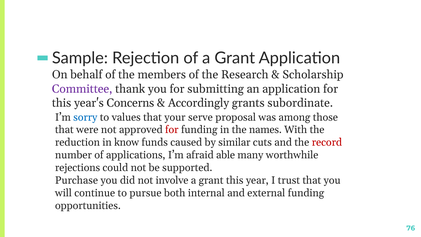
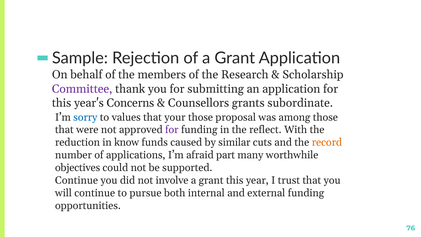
Accordingly: Accordingly -> Counsellors (199, 103)
your serve: serve -> those (201, 117)
for colour: red -> purple (172, 130)
names: names -> reflect (265, 130)
record colour: red -> orange (327, 142)
able: able -> part (226, 155)
rejections: rejections -> objectives (78, 168)
Purchase: Purchase -> Continue (77, 180)
